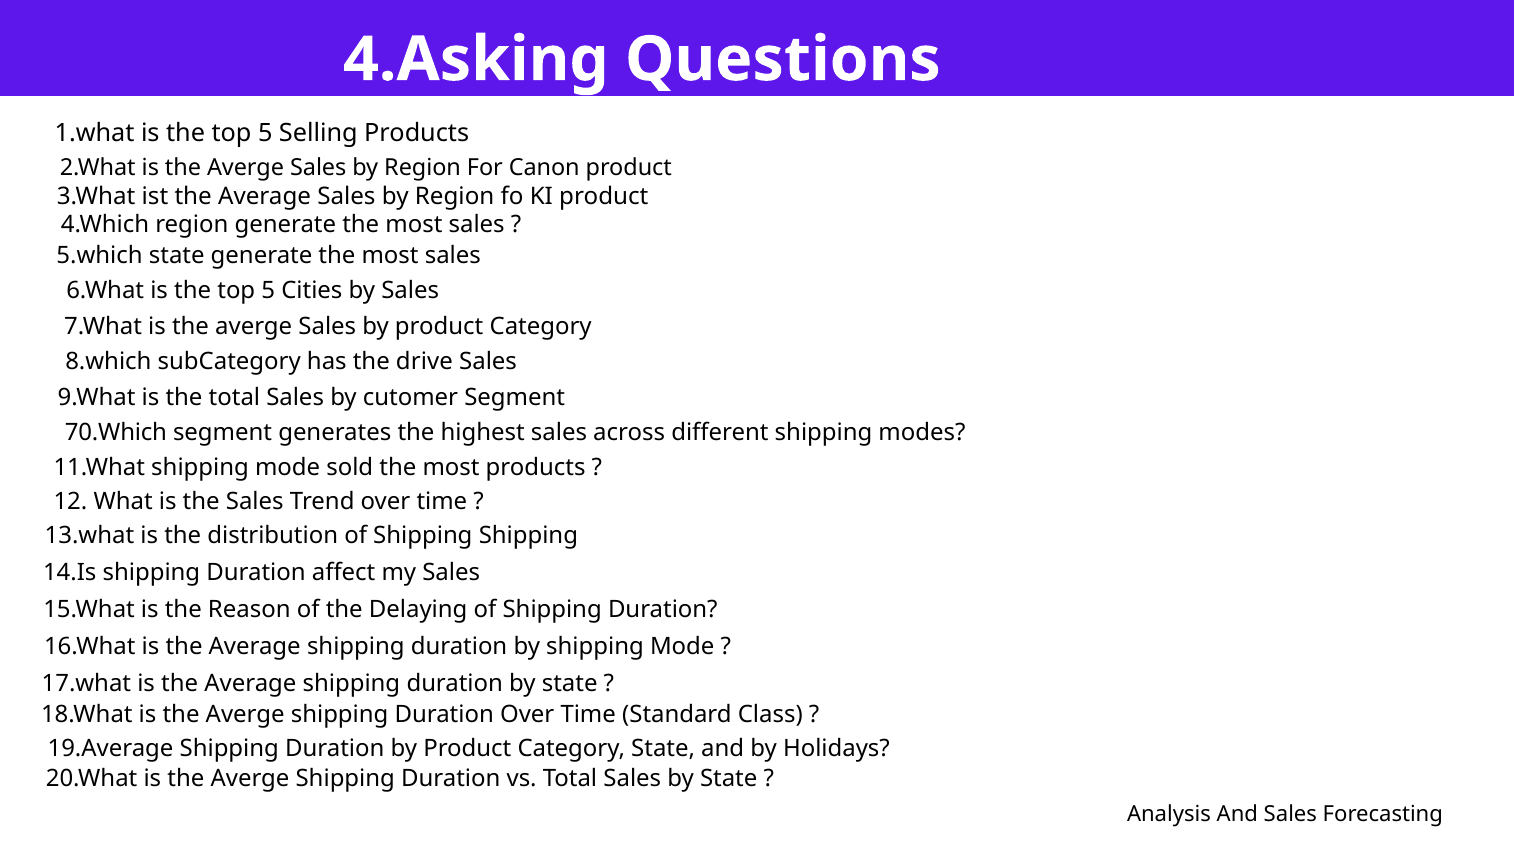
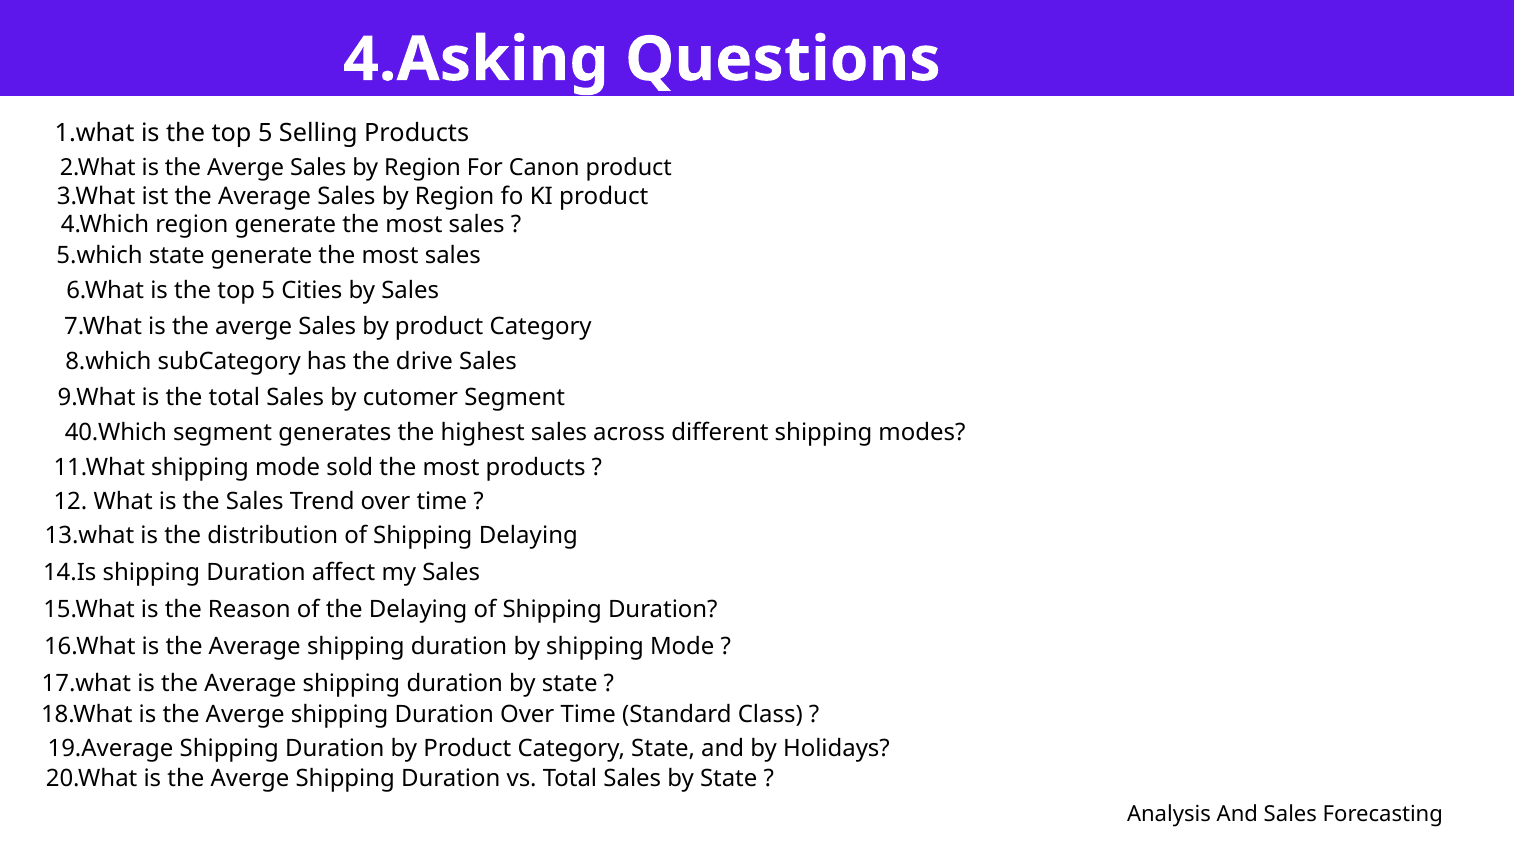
70.Which: 70.Which -> 40.Which (116, 433)
Shipping Shipping: Shipping -> Delaying (528, 536)
